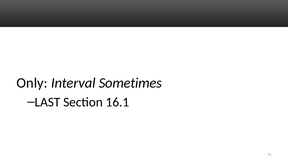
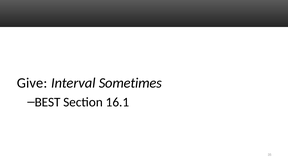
Only: Only -> Give (32, 83)
LAST: LAST -> BEST (48, 102)
